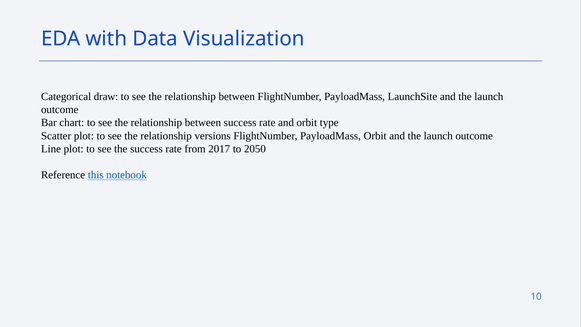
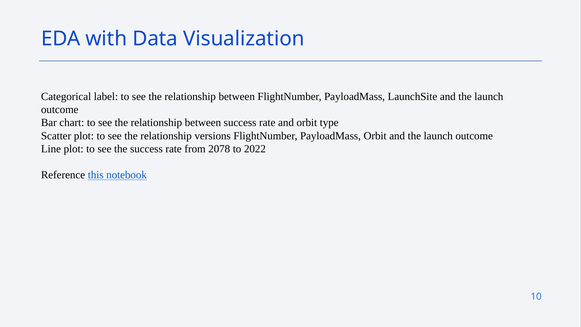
draw: draw -> label (106, 96)
2017: 2017 -> 2078 (219, 149)
2050: 2050 -> 2022 (255, 149)
